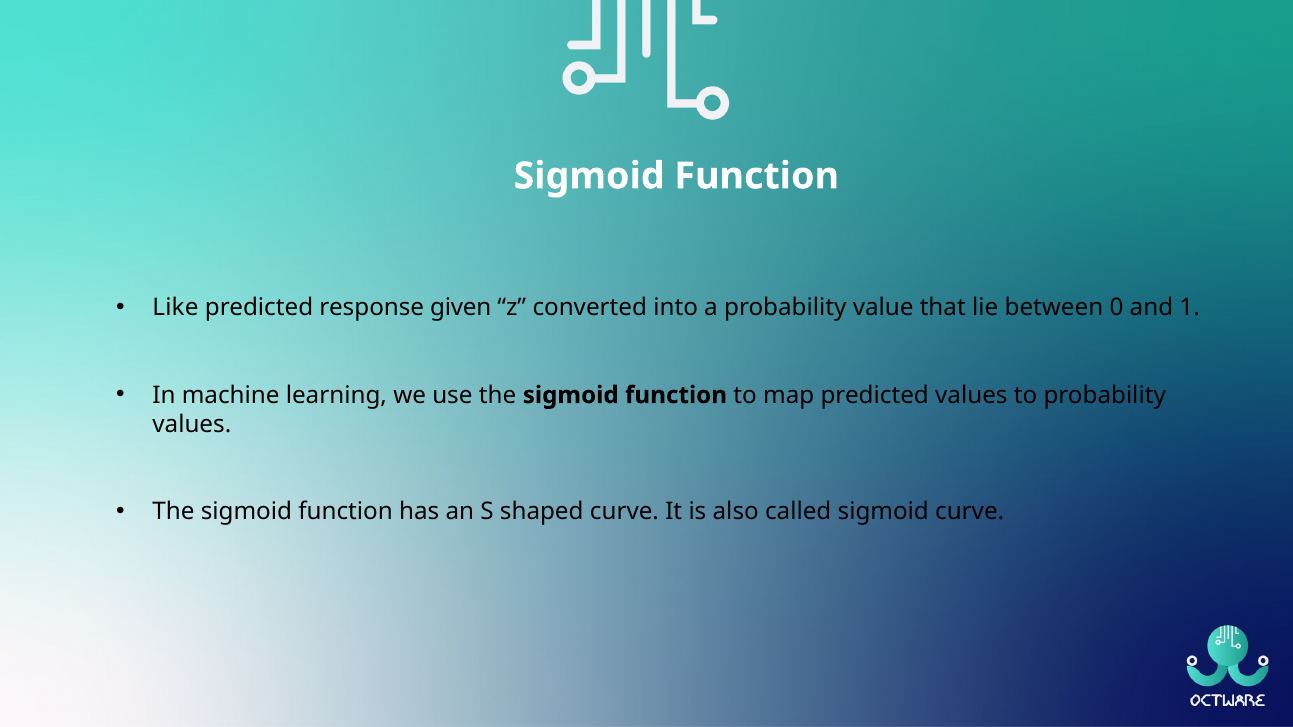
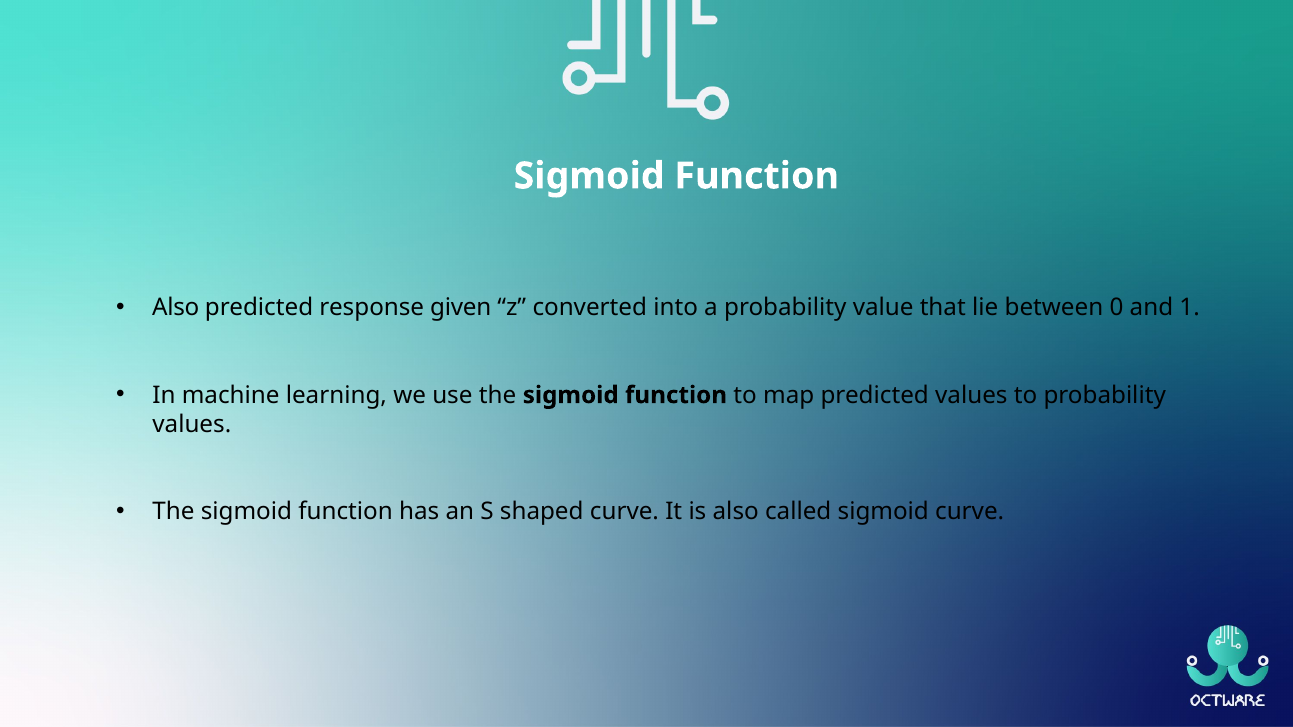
Like: Like -> Also (176, 308)
